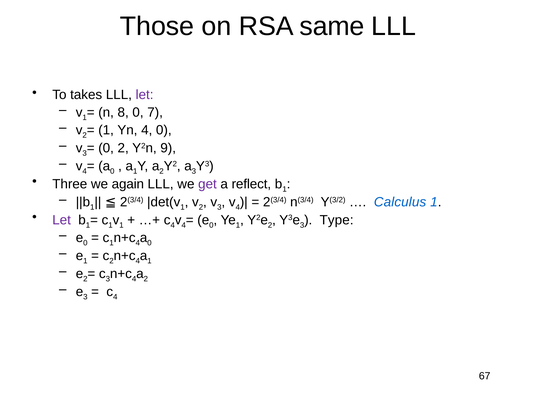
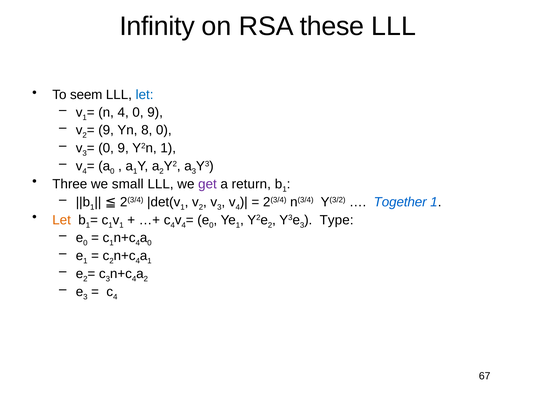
Those: Those -> Infinity (157, 26)
same: same -> these (332, 26)
takes: takes -> seem (86, 95)
let colour: purple -> blue (145, 95)
n 8: 8 -> 4 (123, 112)
7: 7 -> 9 (155, 112)
1: 1 -> 9 (106, 130)
Yn 4: 4 -> 8 (147, 130)
2: 2 -> 9 (123, 148)
Y2n 9: 9 -> 1 (168, 148)
again: again -> small (128, 184)
reflect: reflect -> return (251, 184)
Calculus: Calculus -> Together (400, 202)
Let colour: purple -> orange (62, 220)
